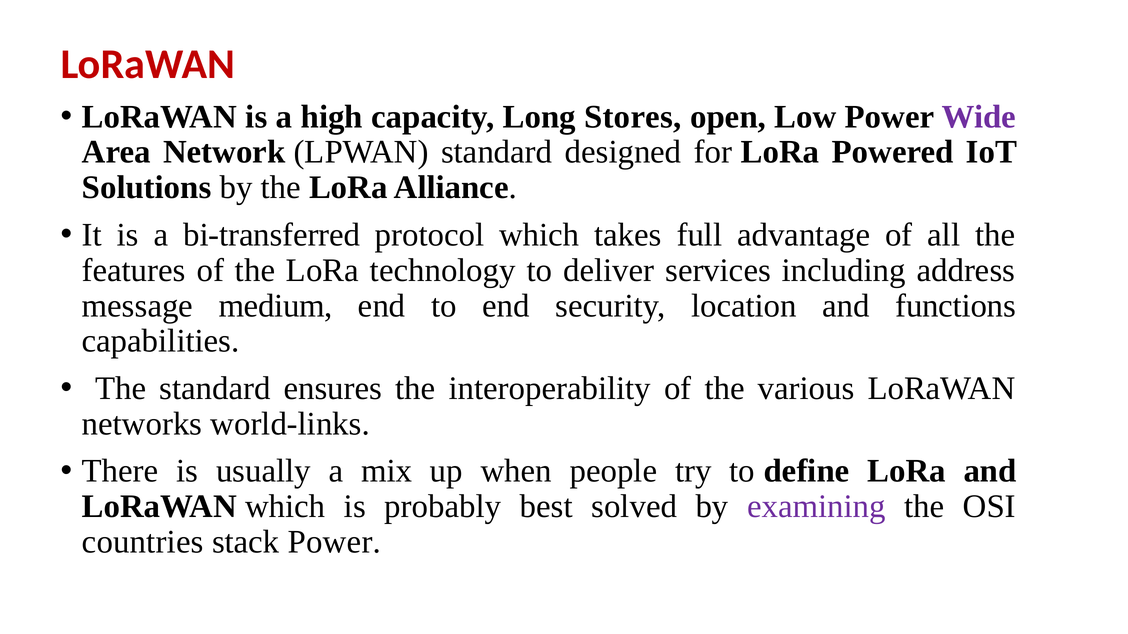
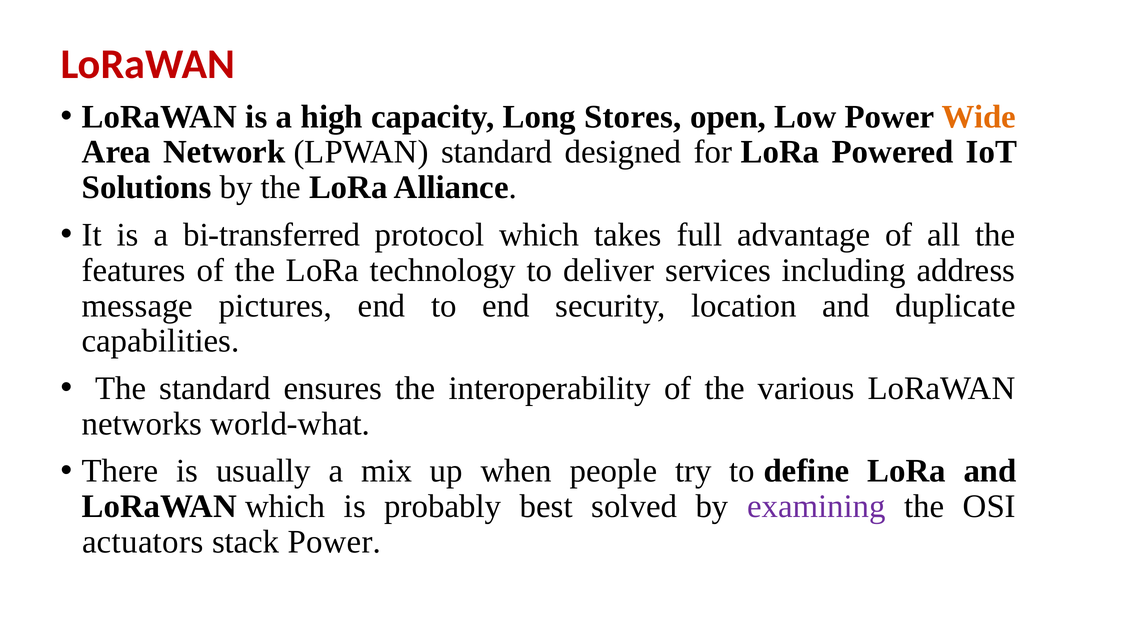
Wide colour: purple -> orange (979, 117)
medium: medium -> pictures (275, 306)
functions: functions -> duplicate (955, 306)
world-links: world-links -> world-what (290, 424)
countries: countries -> actuators (143, 542)
